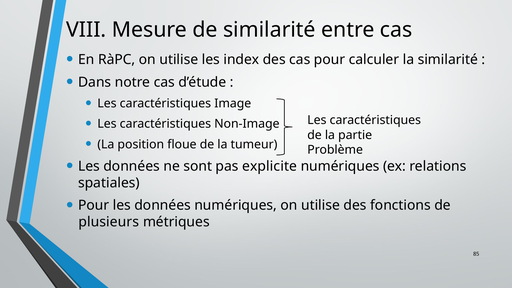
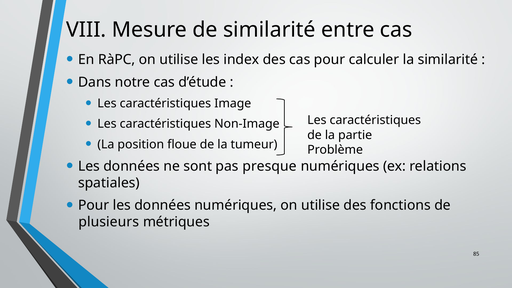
explicite: explicite -> presque (270, 166)
